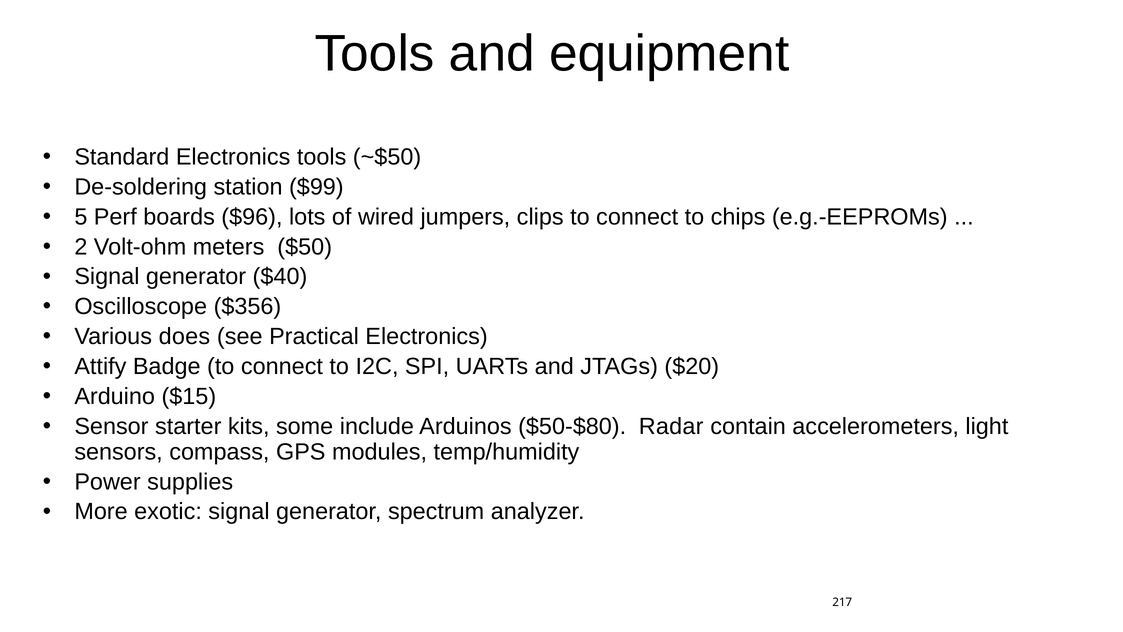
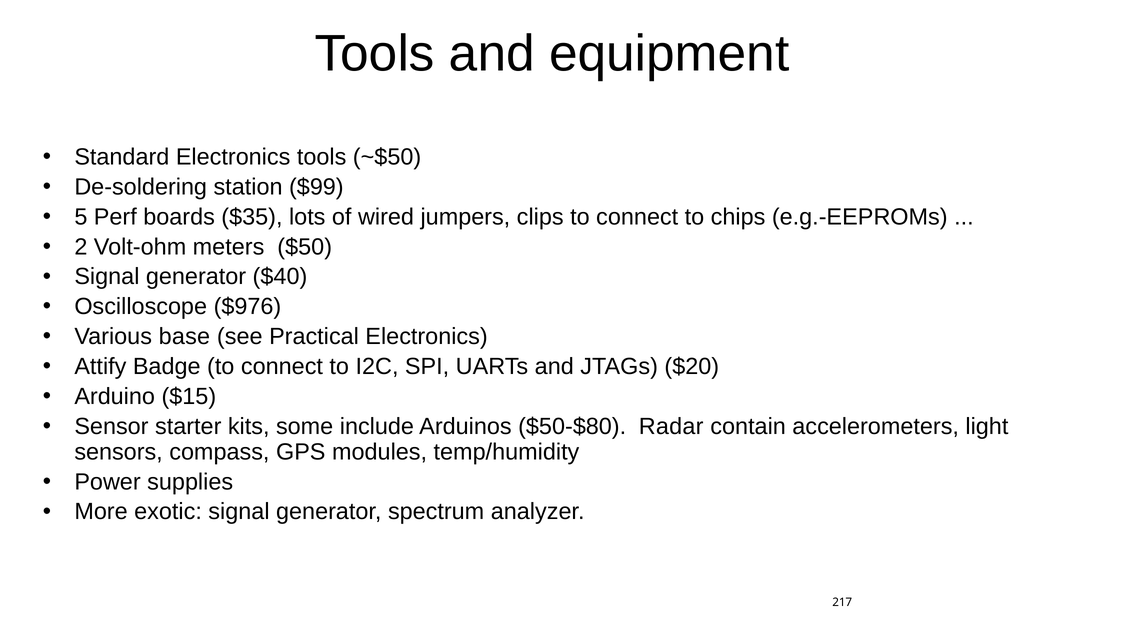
$96: $96 -> $35 (252, 217)
$356: $356 -> $976 (247, 307)
does: does -> base (184, 336)
